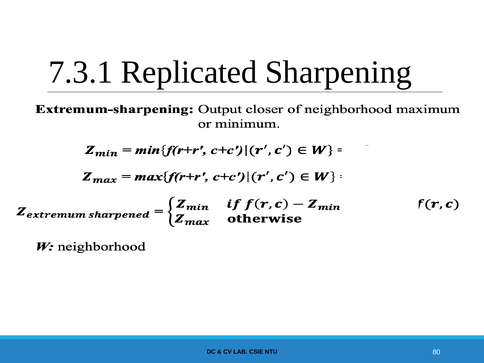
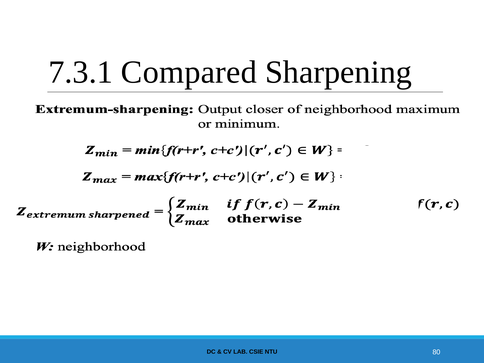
Replicated: Replicated -> Compared (189, 72)
